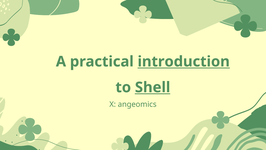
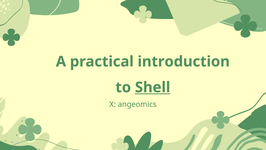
introduction underline: present -> none (184, 61)
